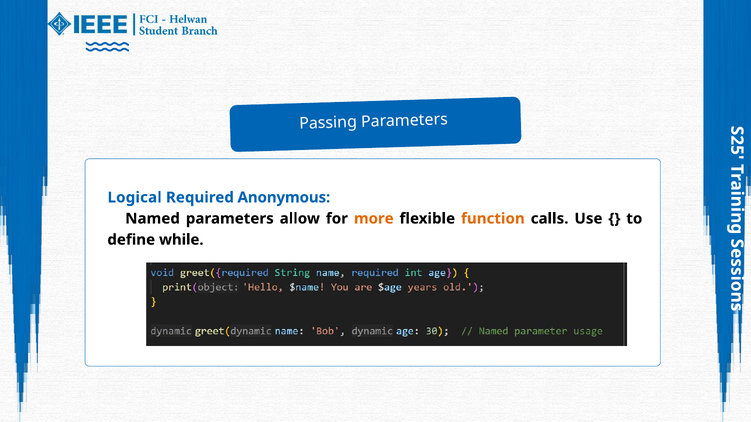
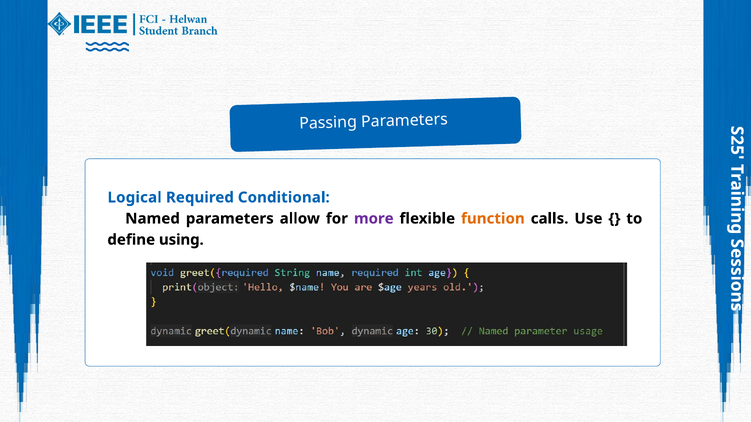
Anonymous: Anonymous -> Conditional (284, 198)
more colour: orange -> purple (374, 219)
while: while -> using (181, 240)
